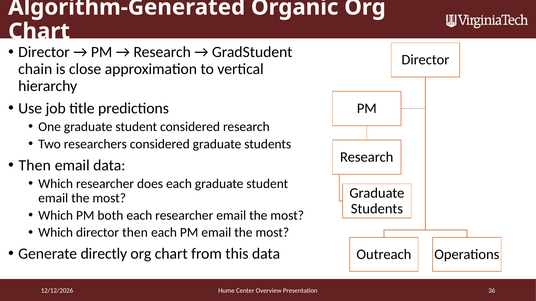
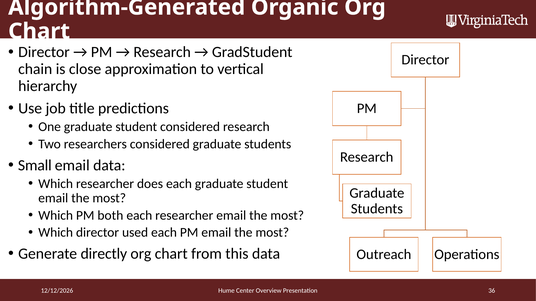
Then: Then -> Small (35, 165)
director then: then -> used (135, 233)
